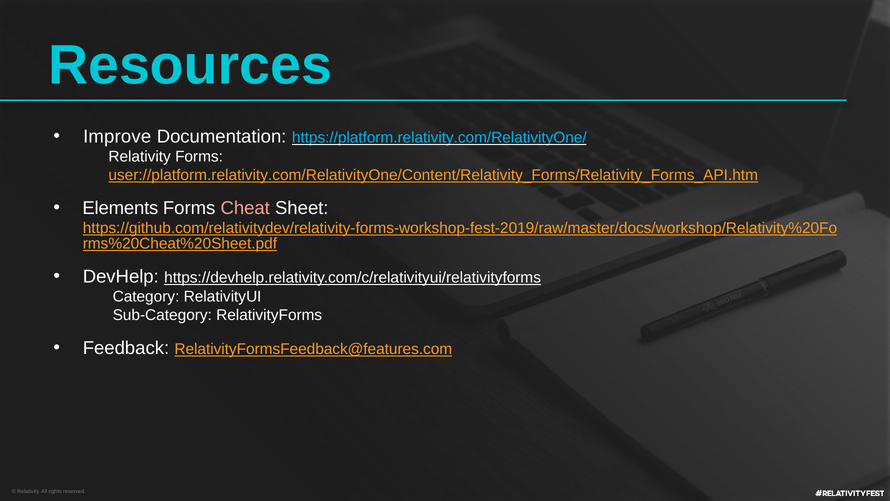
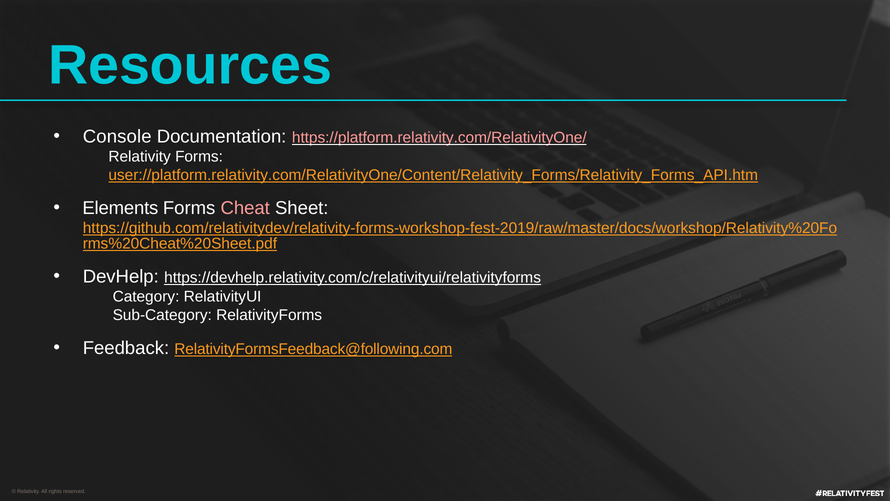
Improve: Improve -> Console (117, 136)
https://platform.relativity.com/RelativityOne/ colour: light blue -> pink (439, 138)
RelativityFormsFeedback@features.com: RelativityFormsFeedback@features.com -> RelativityFormsFeedback@following.com (313, 349)
